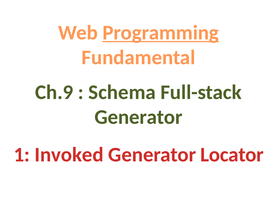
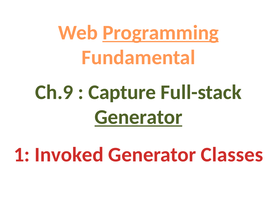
Schema: Schema -> Capture (122, 93)
Generator underline: none -> present (138, 118)
Locator: Locator -> Classes (232, 155)
